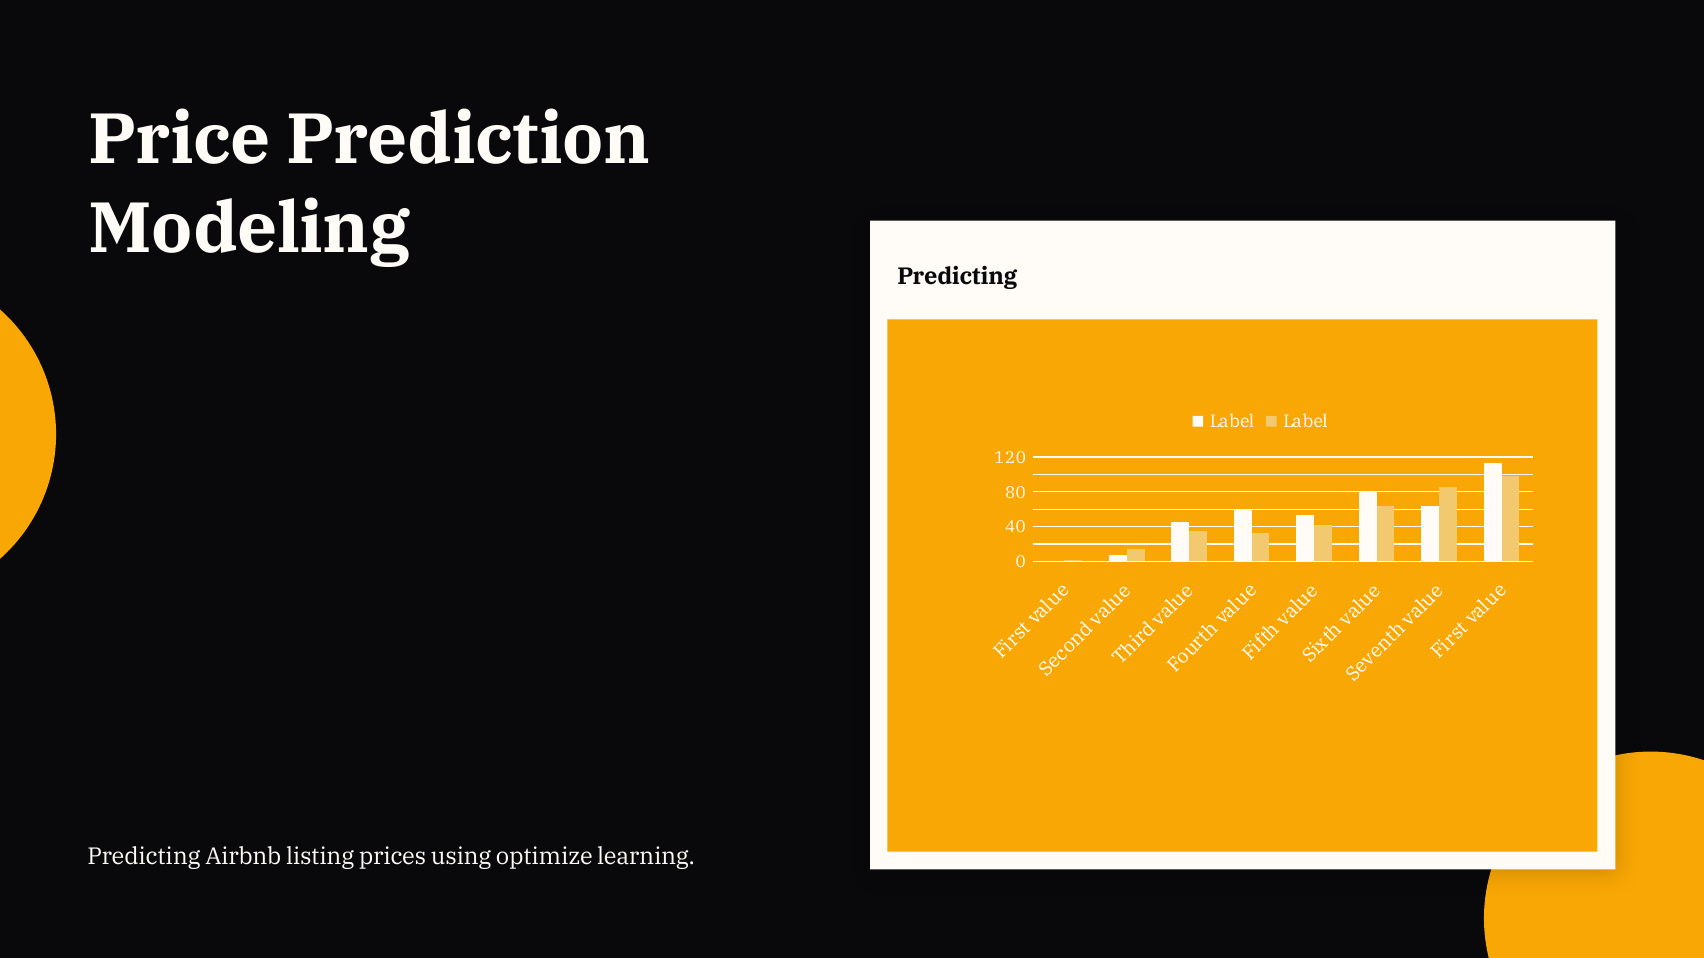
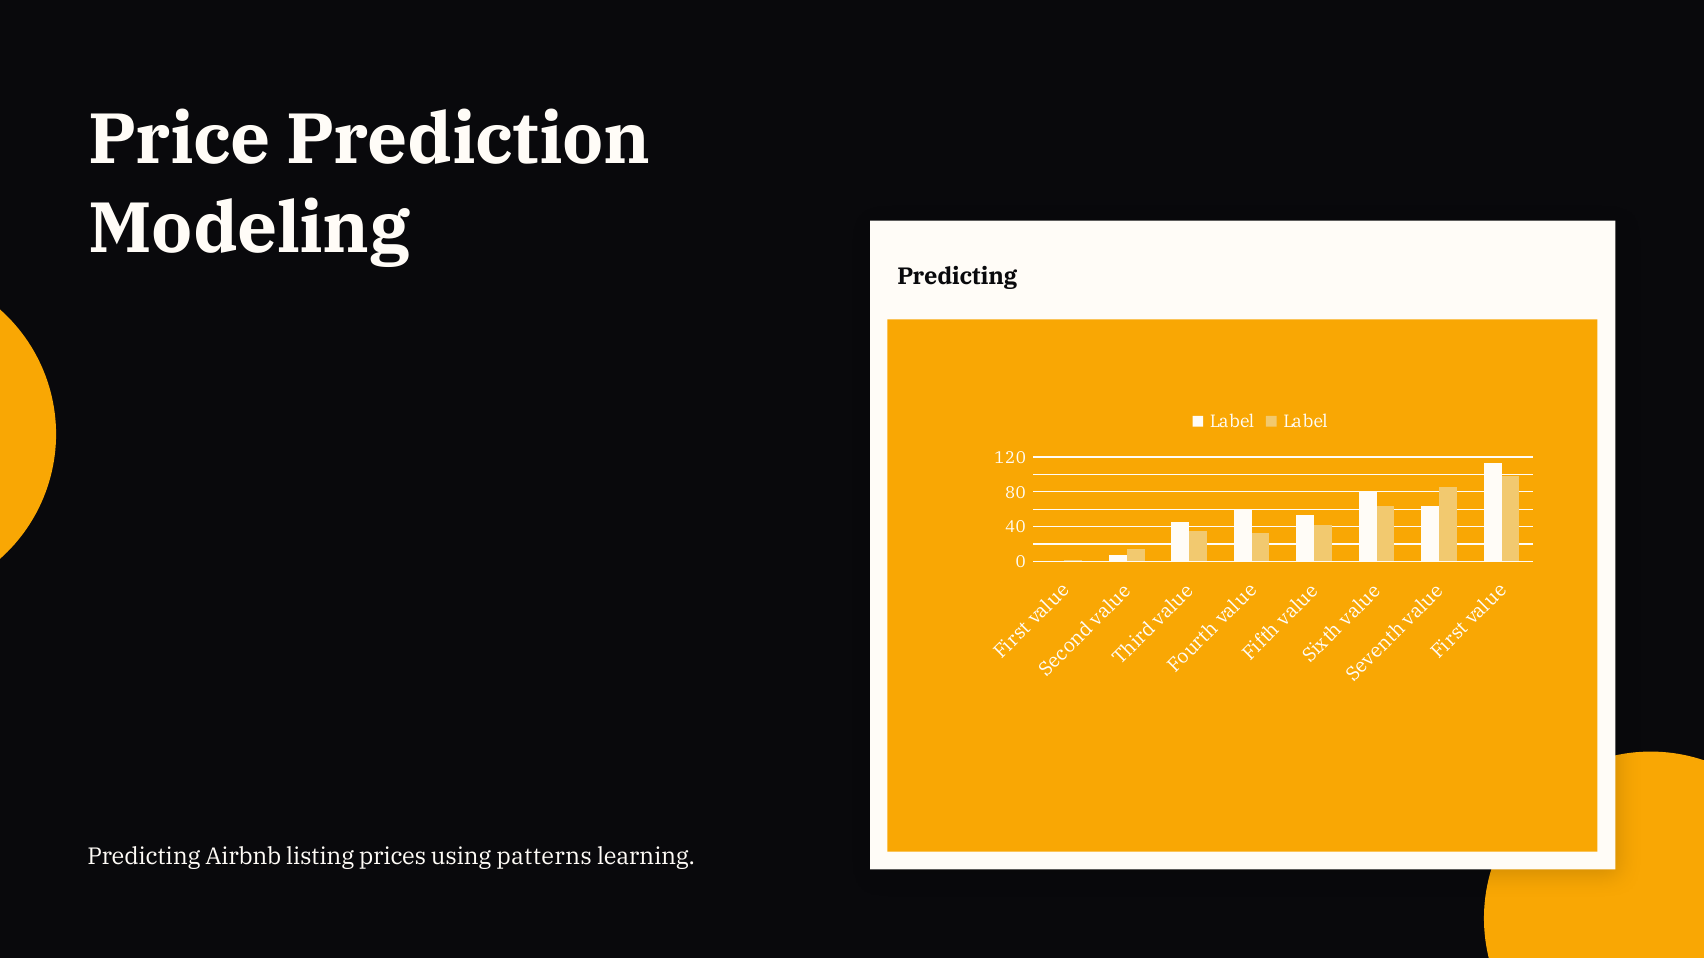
optimize: optimize -> patterns (544, 857)
